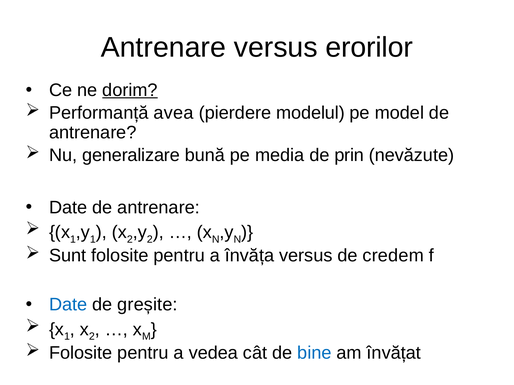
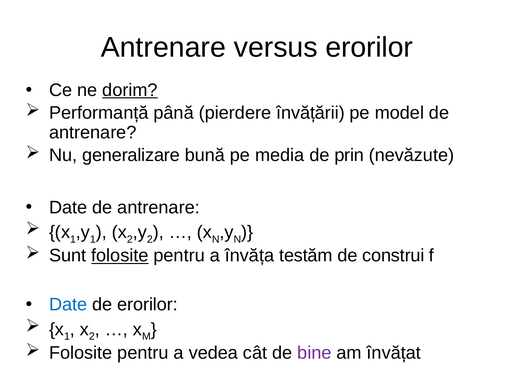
avea: avea -> până (174, 113)
modelul: modelul -> învățării (310, 113)
folosite underline: none -> present (120, 256)
învăța versus: versus -> testăm (306, 256)
credem: credem -> construi (393, 256)
de greșite: greșite -> erorilor (148, 305)
bine colour: blue -> purple (314, 353)
